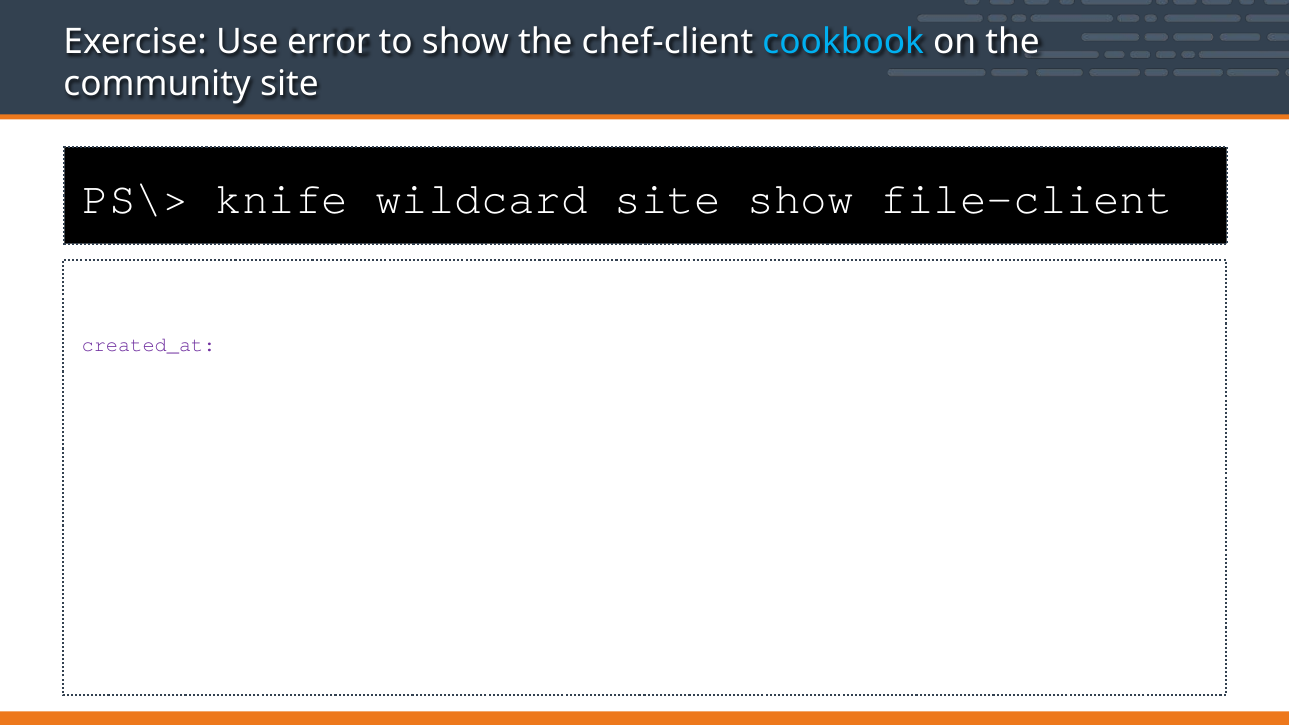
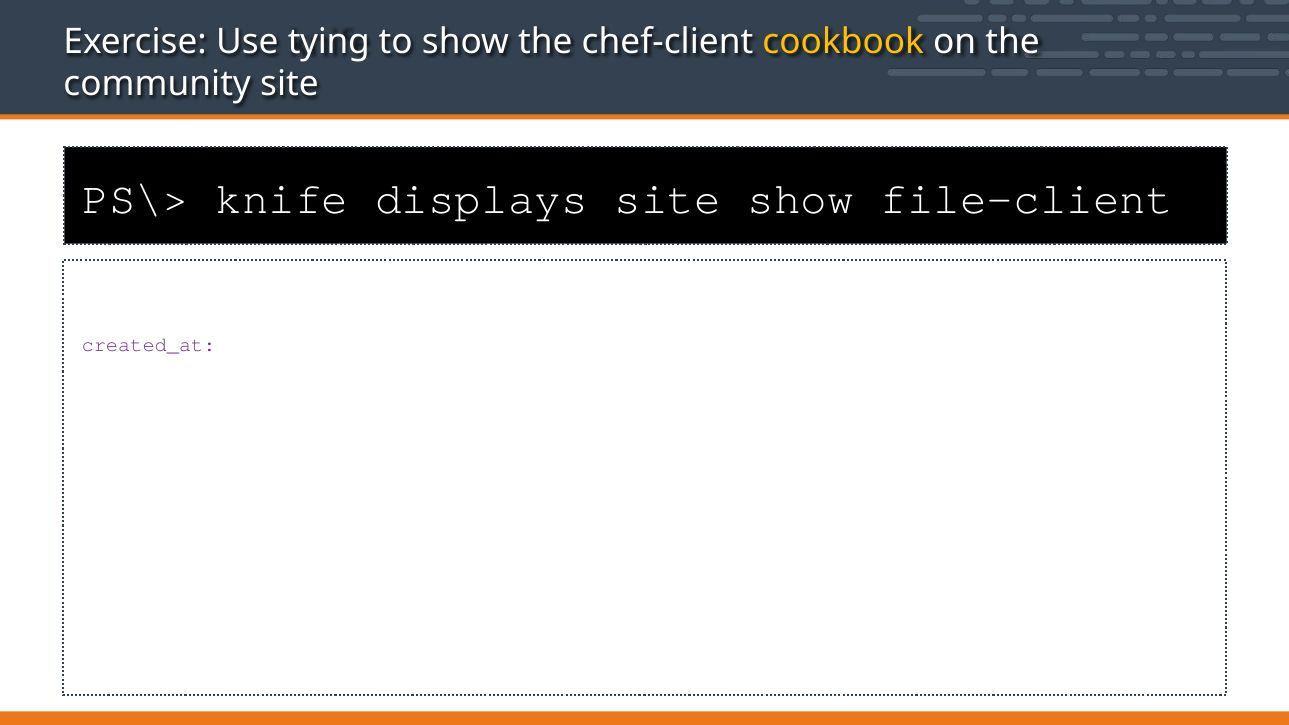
error: error -> tying (329, 42)
cookbook colour: light blue -> yellow (843, 42)
wildcard: wildcard -> displays (482, 198)
